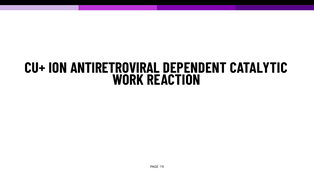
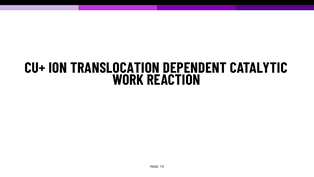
ANTIRETROVIRAL: ANTIRETROVIRAL -> TRANSLOCATION (115, 68)
